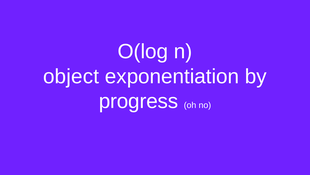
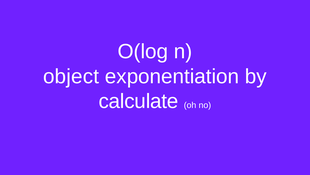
progress: progress -> calculate (139, 101)
